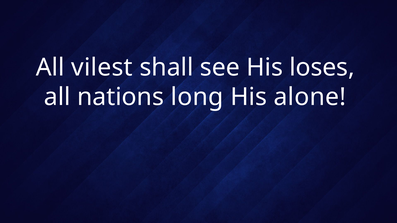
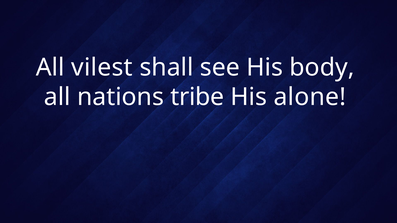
loses: loses -> body (322, 67)
long: long -> tribe (197, 97)
